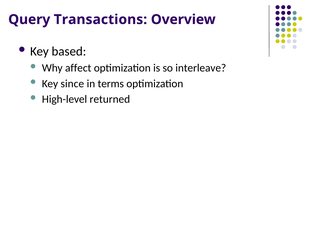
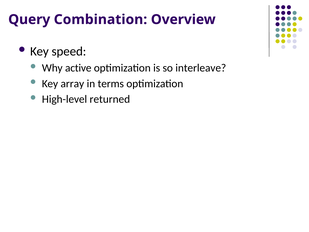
Transactions: Transactions -> Combination (100, 19)
based: based -> speed (69, 51)
affect: affect -> active (78, 68)
since: since -> array (72, 84)
